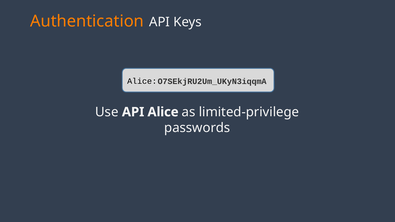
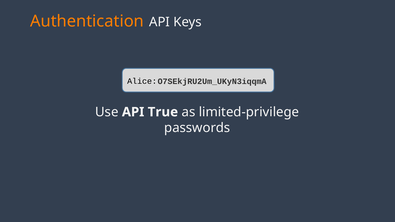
Alice: Alice -> True (163, 112)
